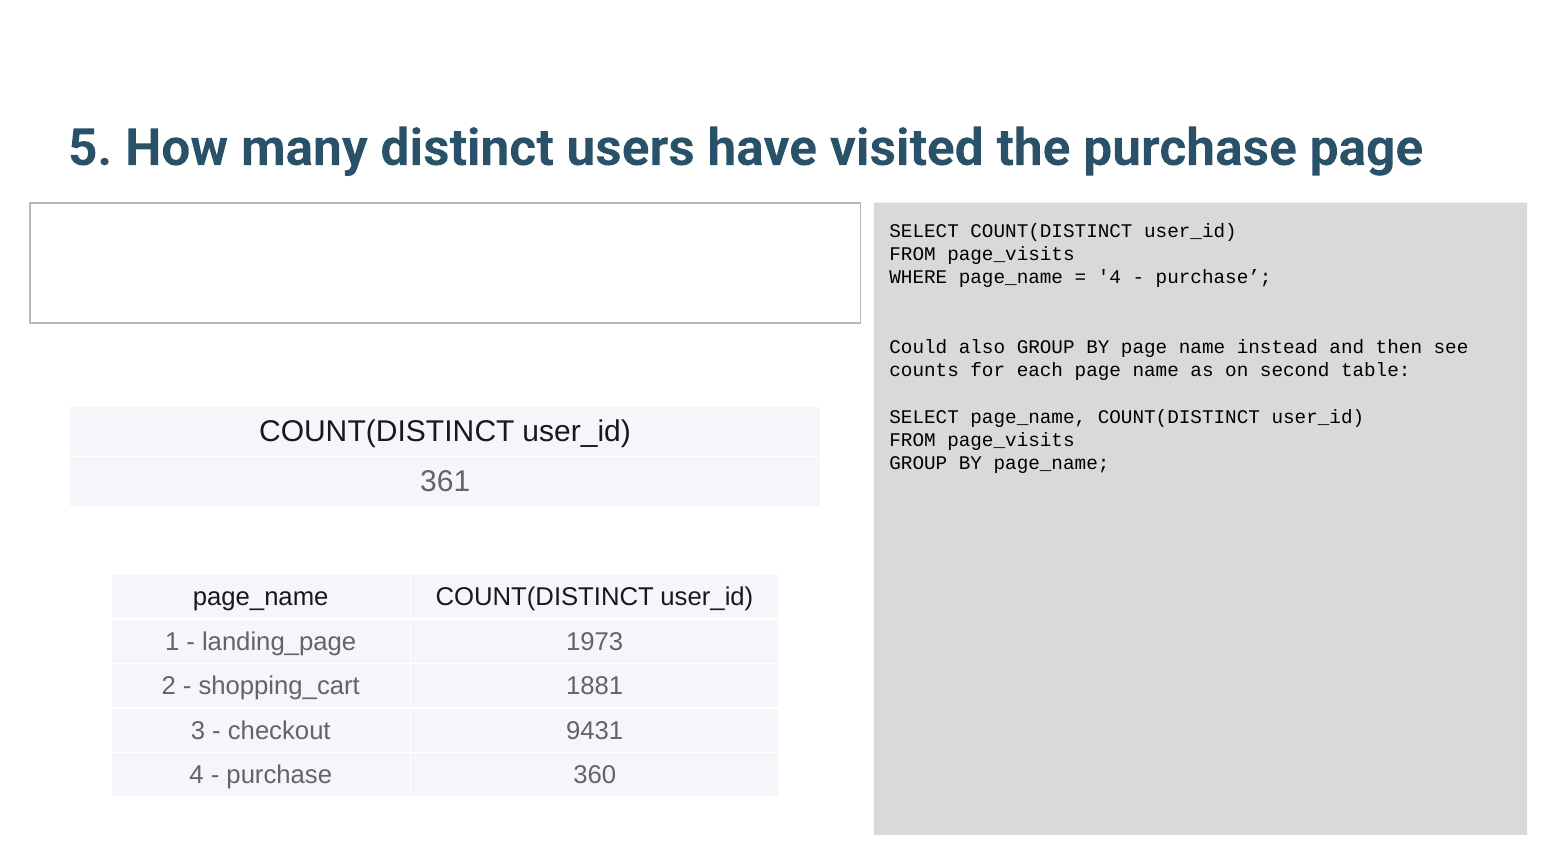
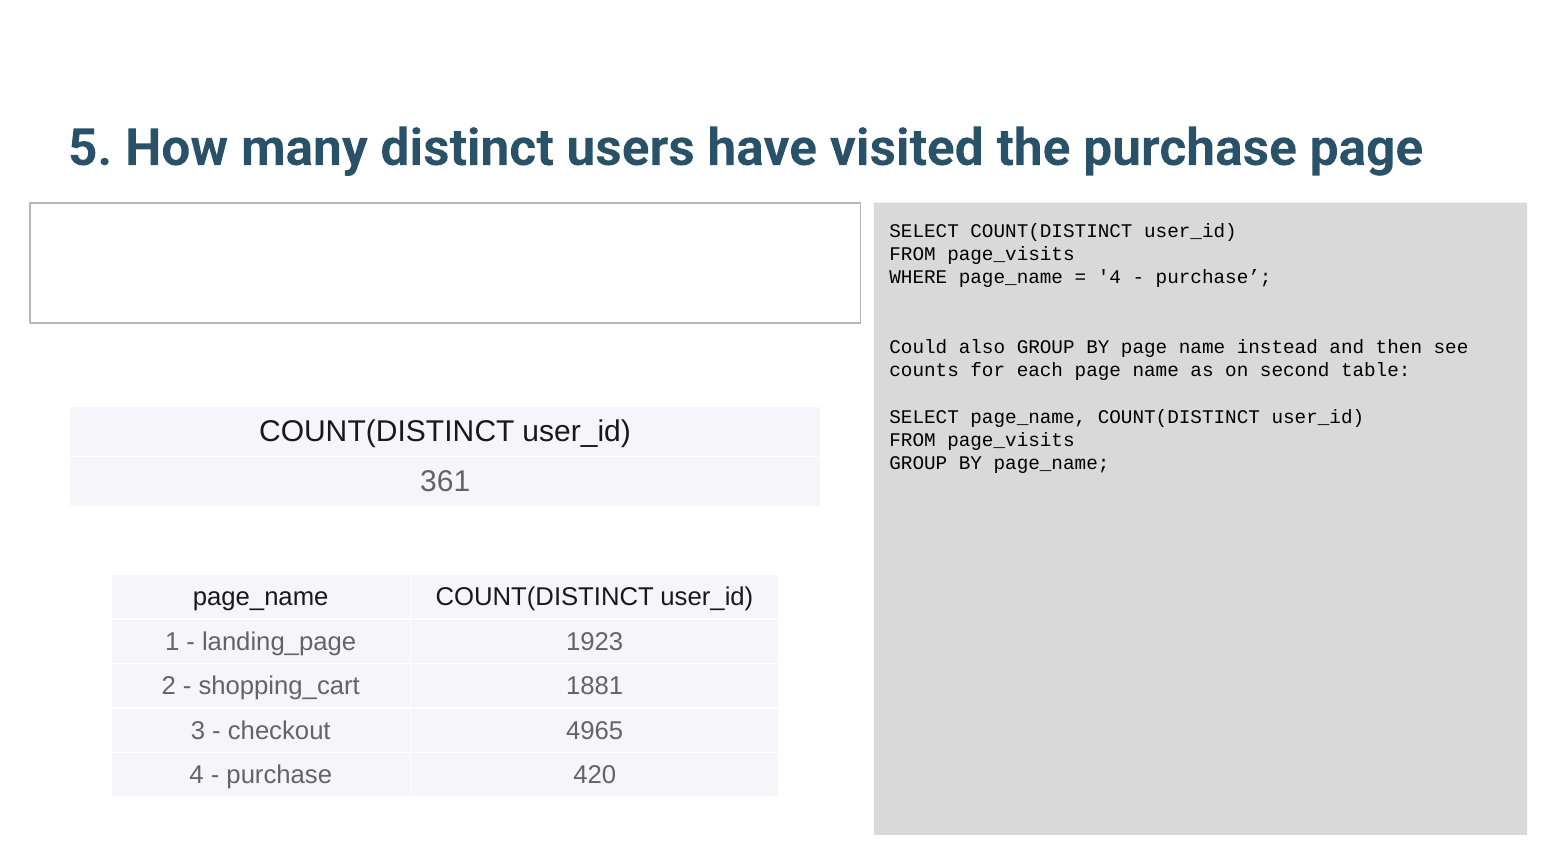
1973: 1973 -> 1923 (595, 642)
9431: 9431 -> 4965 (595, 731)
360: 360 -> 420 (595, 775)
